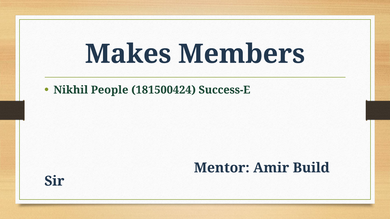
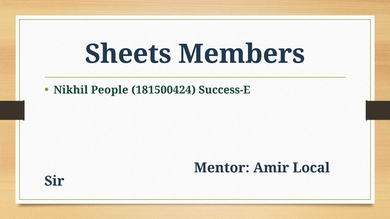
Makes: Makes -> Sheets (128, 54)
Build: Build -> Local (311, 168)
